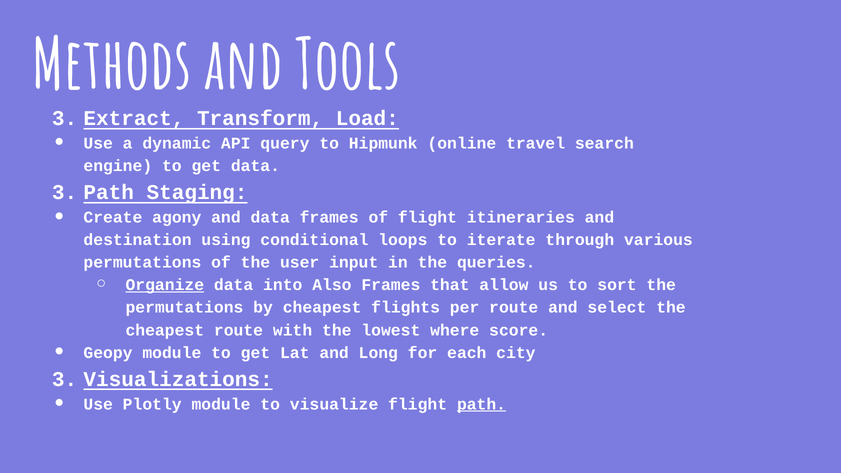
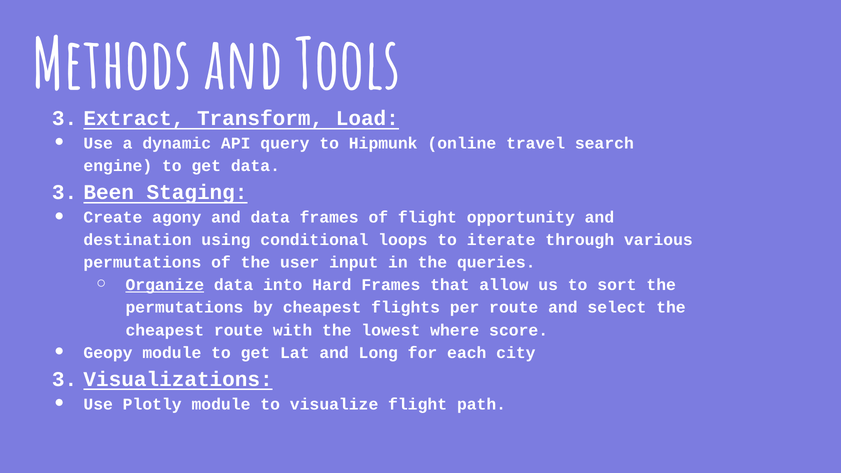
Path: Path -> Been (109, 192)
itineraries: itineraries -> opportunity (521, 217)
Also: Also -> Hard (332, 285)
path underline: present -> none (482, 404)
